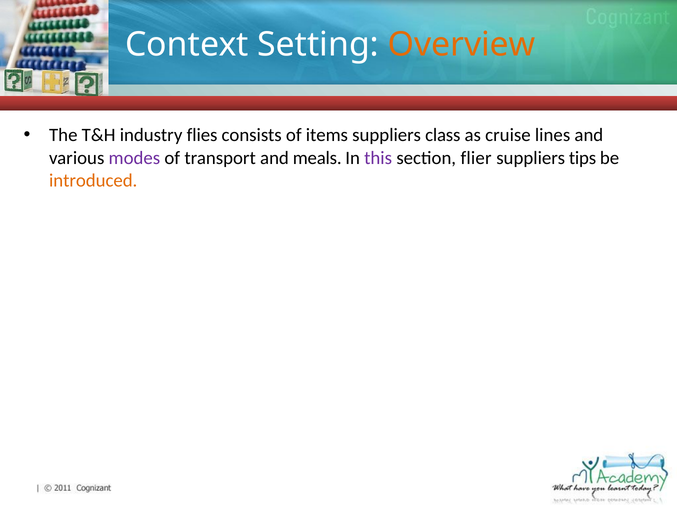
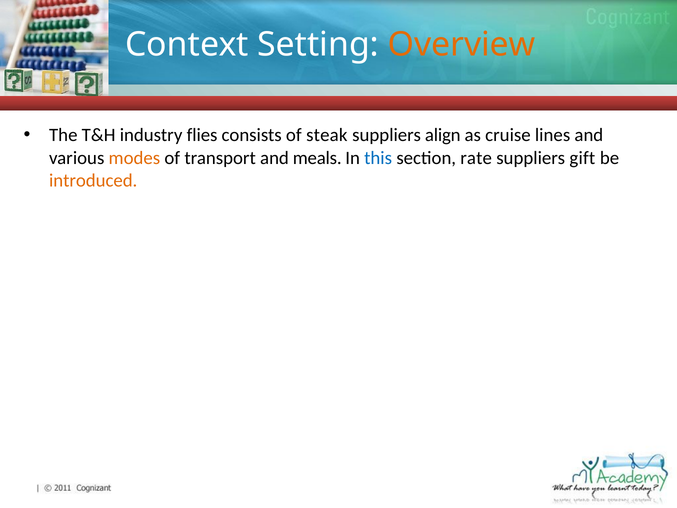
items: items -> steak (327, 135)
class: class -> align (443, 135)
modes colour: purple -> orange (134, 158)
this colour: purple -> blue (378, 158)
flier: flier -> rate (476, 158)
tips: tips -> gift (582, 158)
